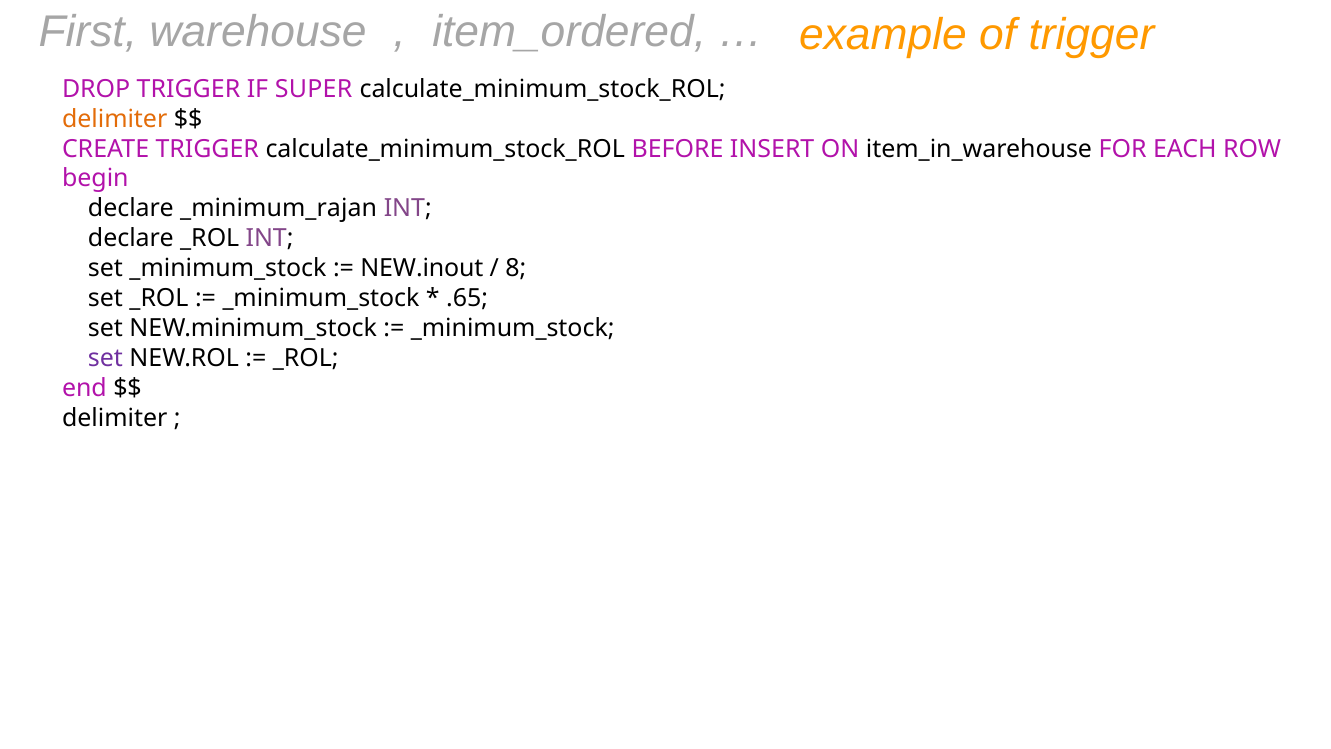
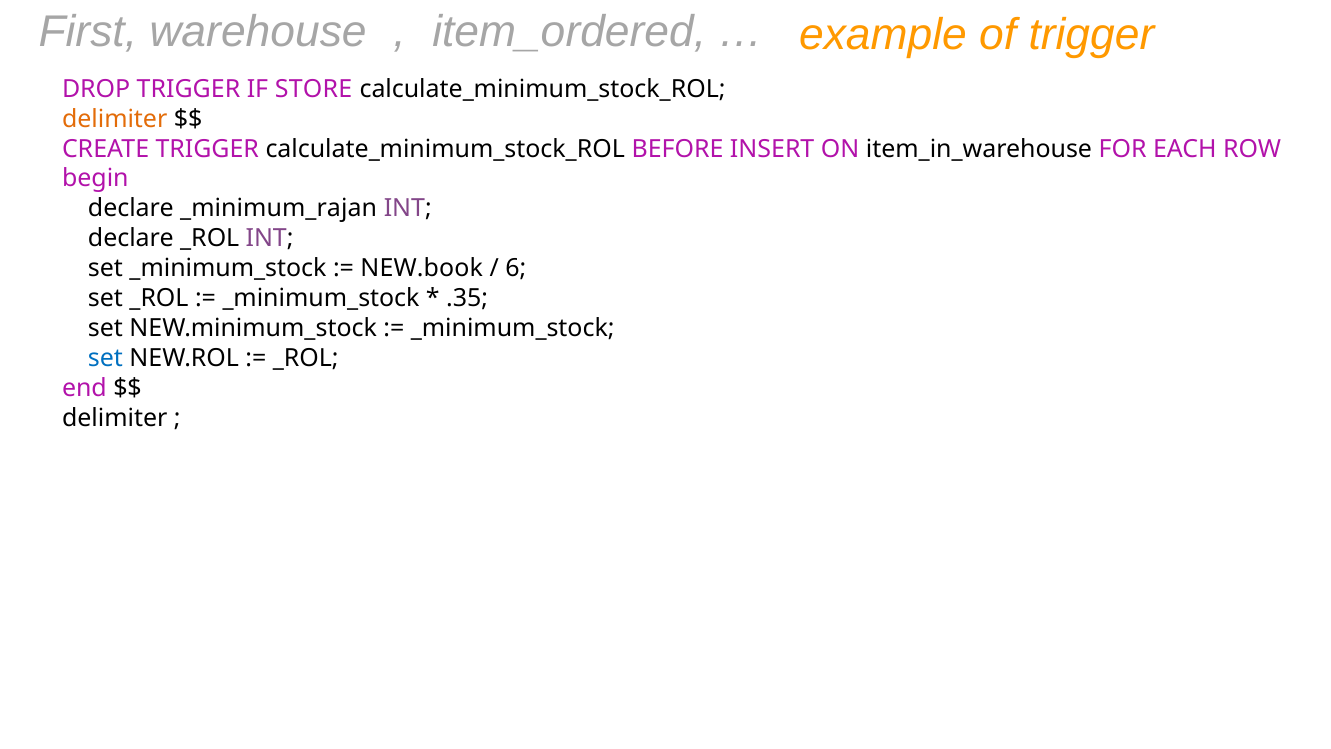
SUPER: SUPER -> STORE (314, 89)
NEW.inout: NEW.inout -> NEW.book (422, 269)
8: 8 -> 6 (516, 269)
.65: .65 -> .35 (467, 298)
set colour: purple -> blue (105, 358)
